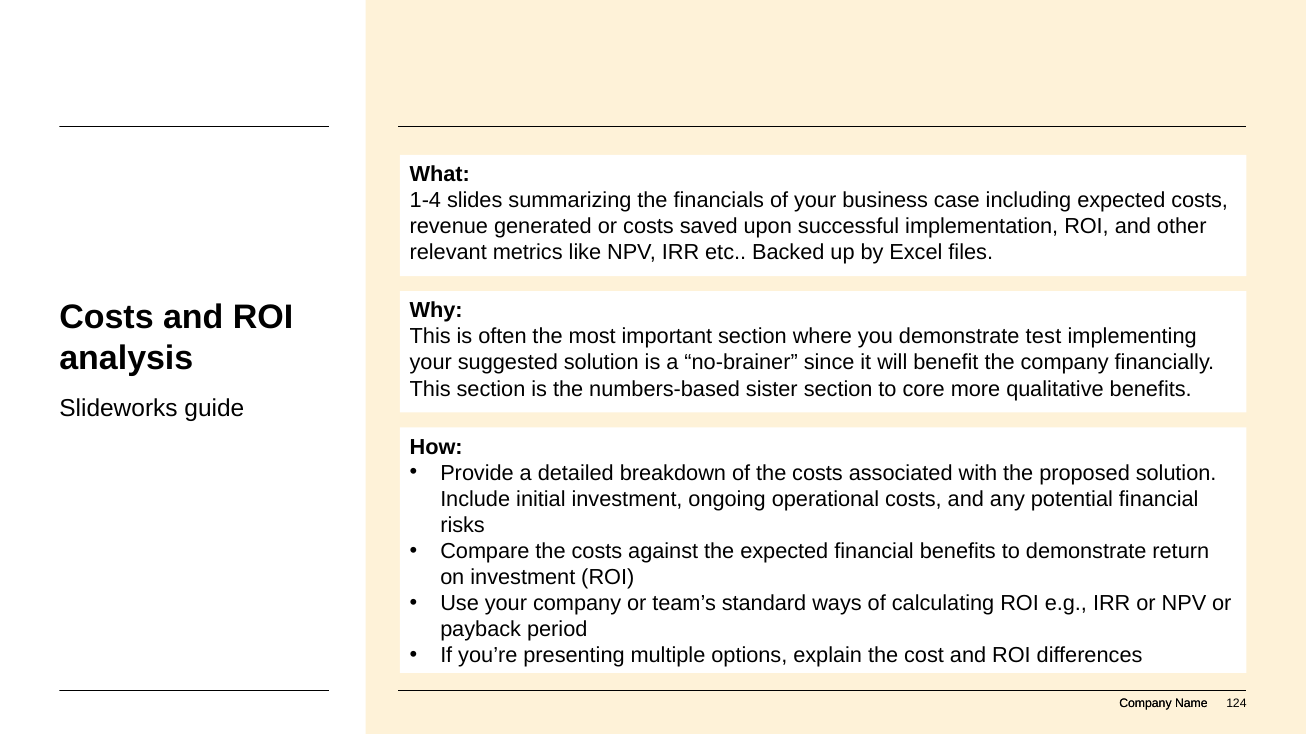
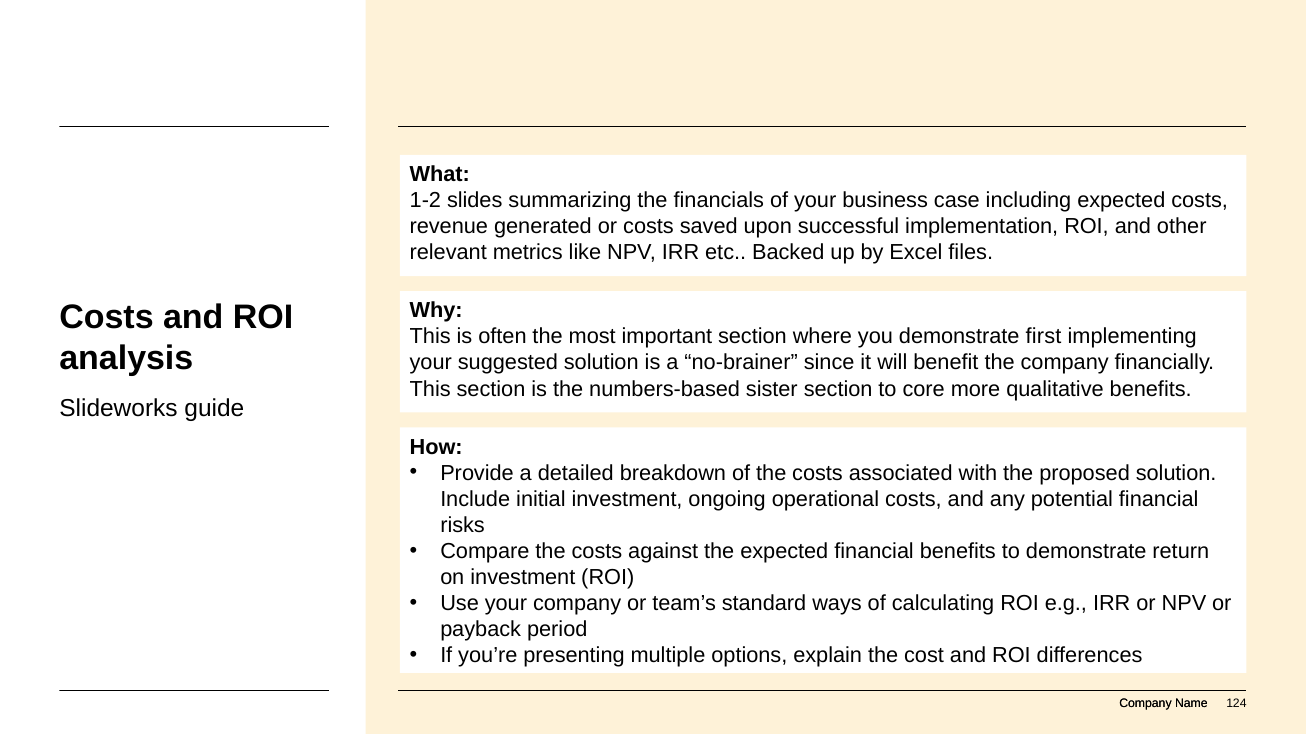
1-4: 1-4 -> 1-2 (425, 201)
test: test -> first (1044, 337)
